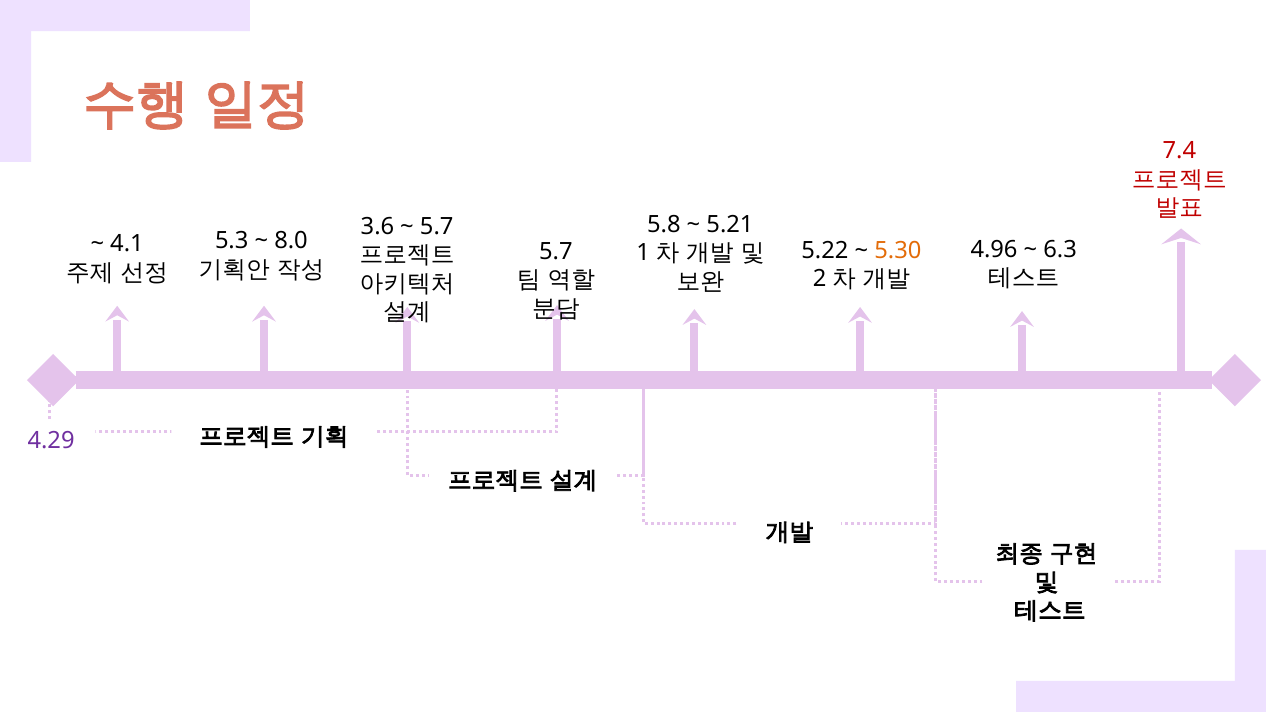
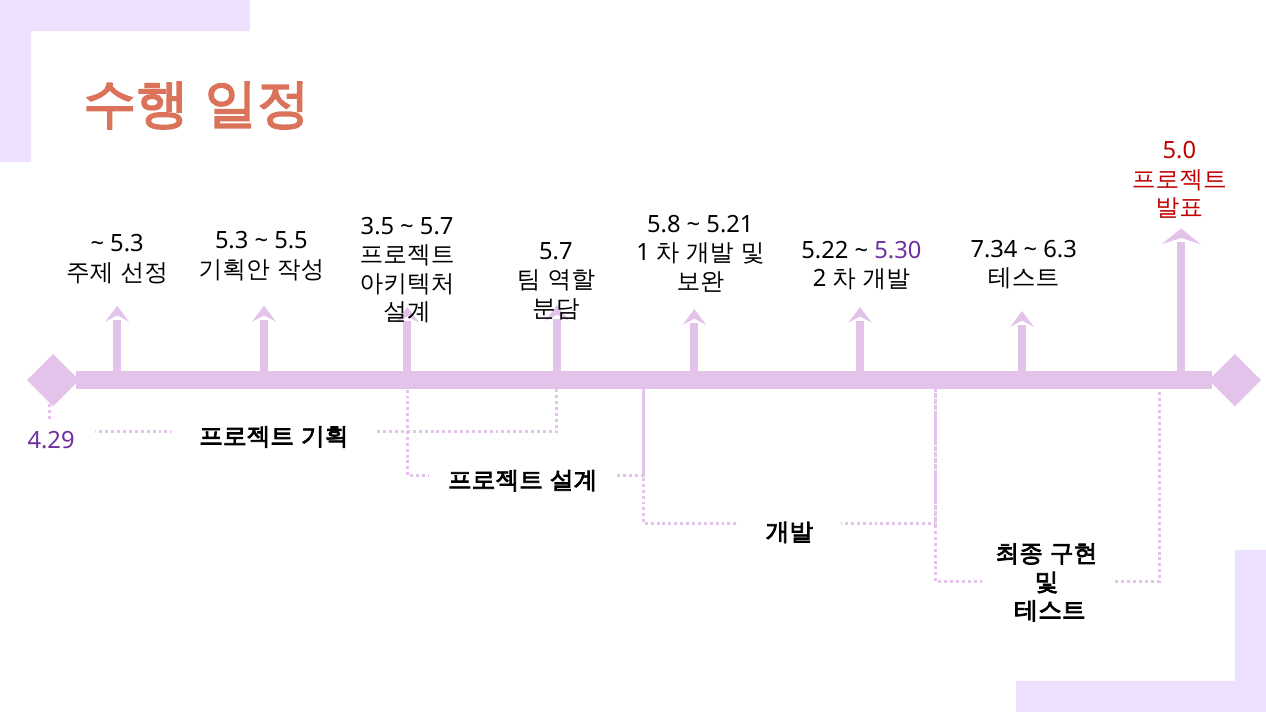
7.4: 7.4 -> 5.0 (1179, 151)
3.6: 3.6 -> 3.5 (377, 226)
8.0: 8.0 -> 5.5 (291, 241)
4.1: 4.1 -> 5.3 (127, 244)
4.96: 4.96 -> 7.34 (994, 250)
5.30 colour: orange -> purple (898, 251)
